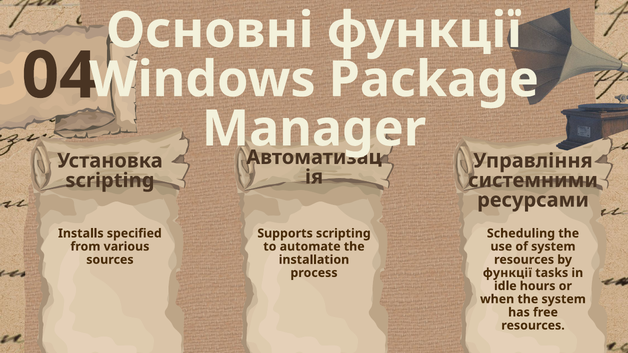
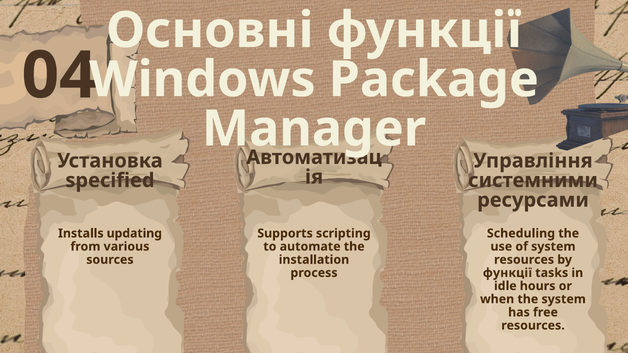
scripting: scripting -> specified (110, 181)
specified: specified -> updating (134, 234)
